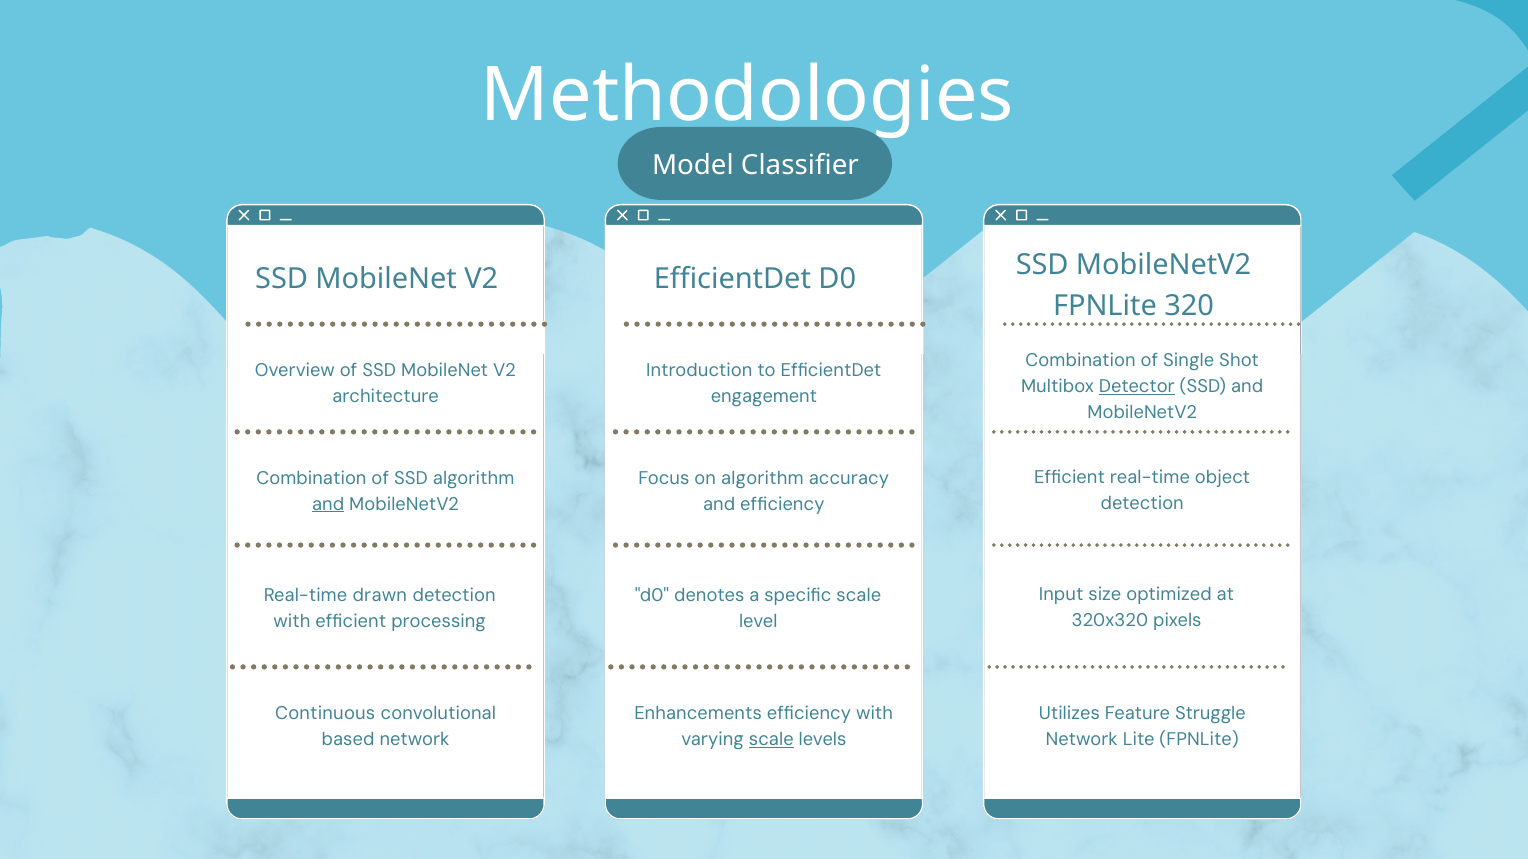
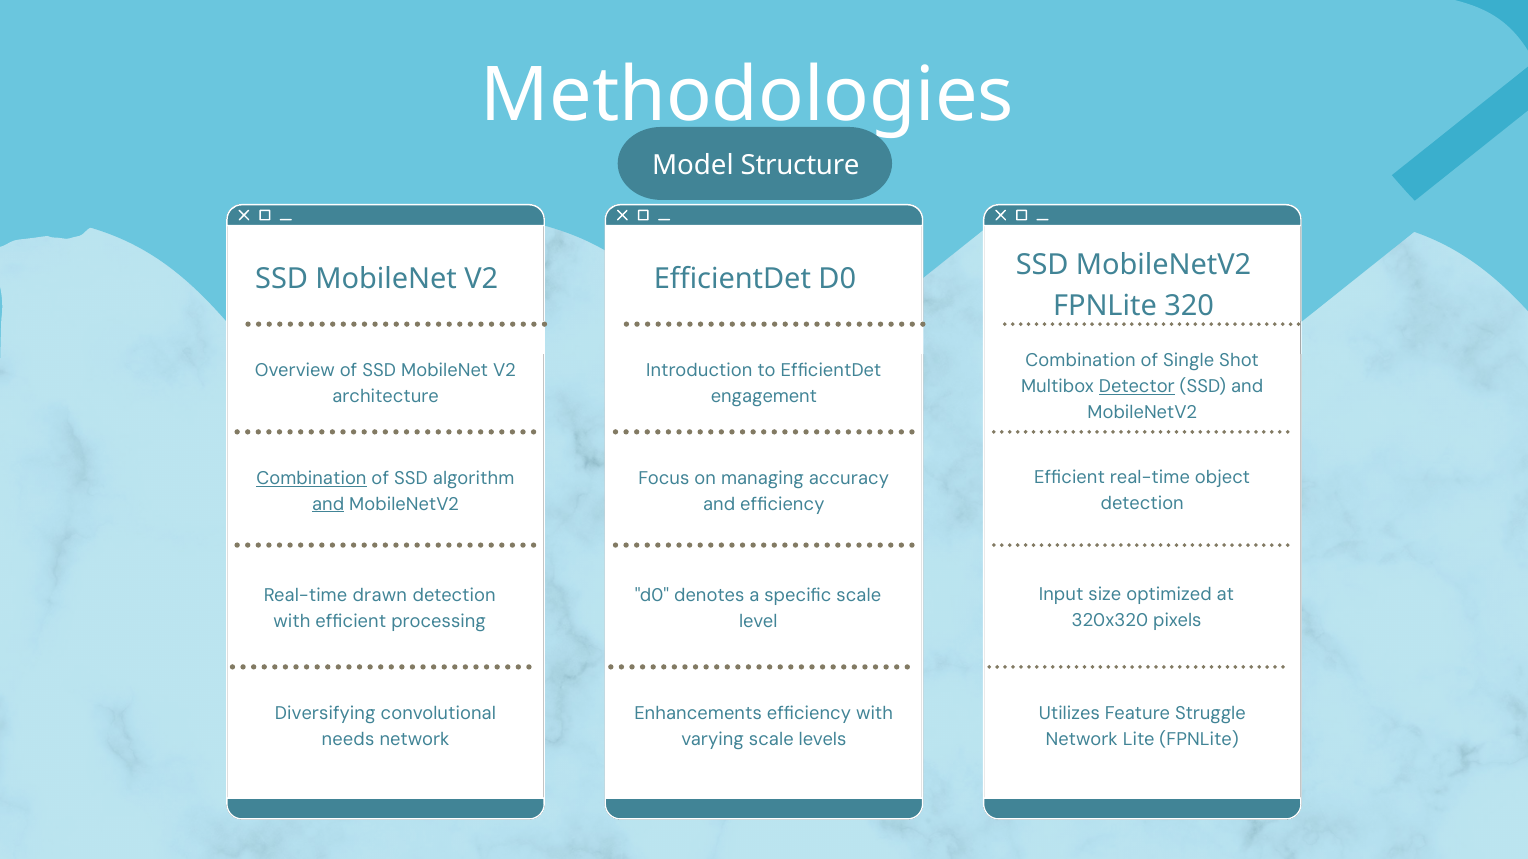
Classifier: Classifier -> Structure (800, 165)
Combination underline: none -> present (311, 479)
on algorithm: algorithm -> managing (762, 479)
Continuous: Continuous -> Diversifying (325, 714)
based: based -> needs (348, 740)
scale underline: present -> none (771, 740)
